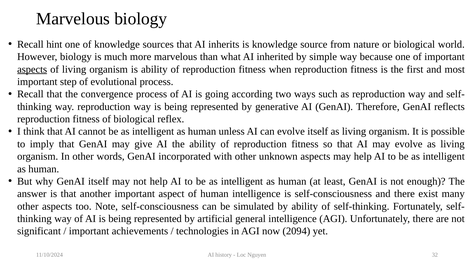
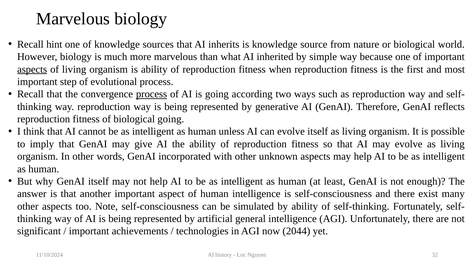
process underline: none -> present (152, 94)
biological reflex: reflex -> going (171, 119)
2094: 2094 -> 2044 (296, 231)
